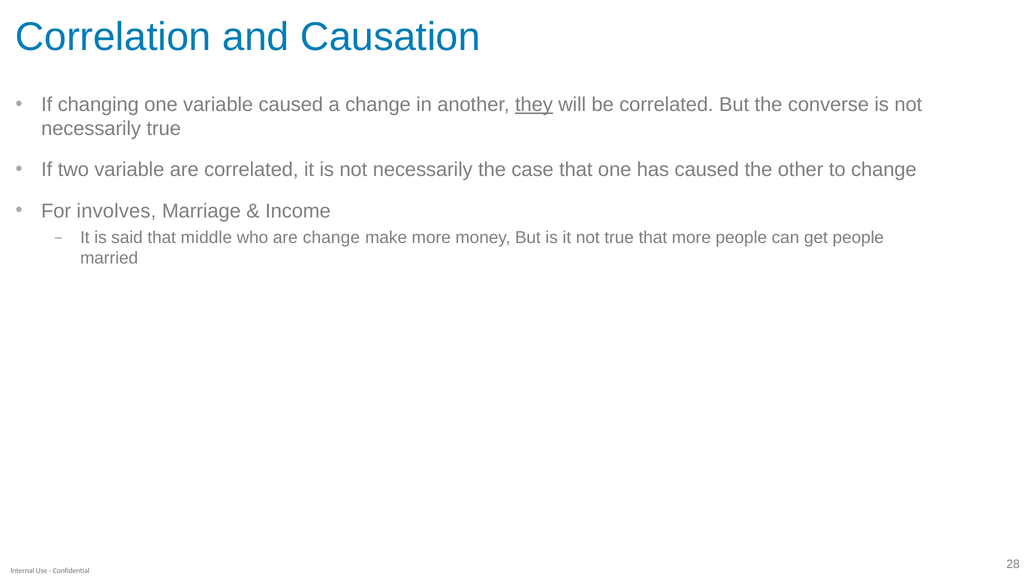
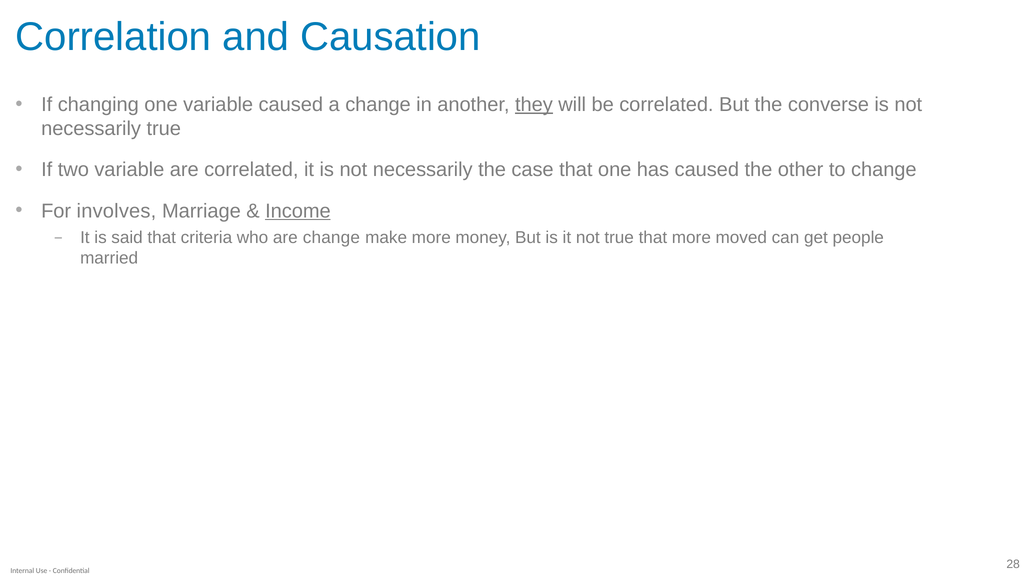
Income underline: none -> present (298, 211)
middle: middle -> criteria (206, 238)
more people: people -> moved (741, 238)
